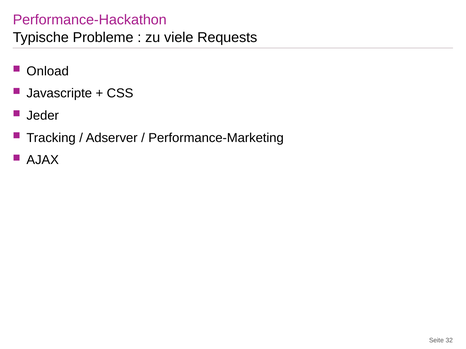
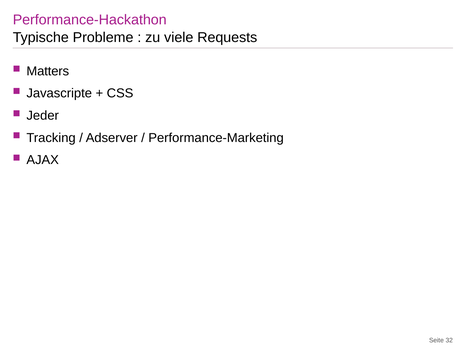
Onload: Onload -> Matters (48, 71)
